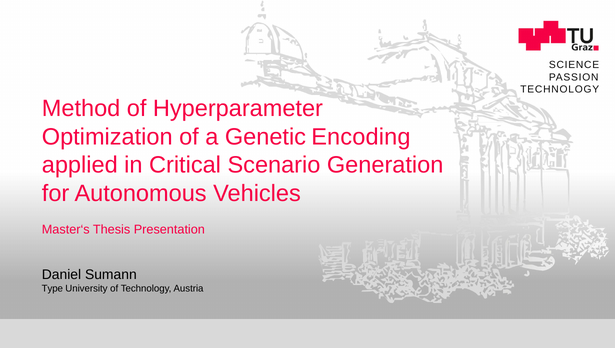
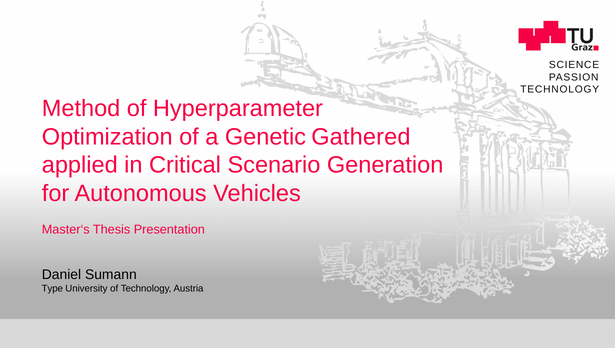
Encoding: Encoding -> Gathered (361, 137)
